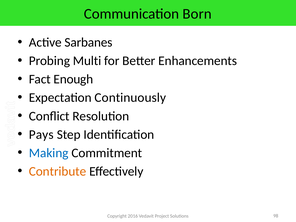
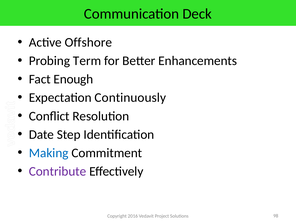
Born: Born -> Deck (197, 14)
Sarbanes: Sarbanes -> Offshore (88, 42)
Multi: Multi -> Term (87, 61)
Pays: Pays -> Date (41, 134)
Contribute colour: orange -> purple (58, 171)
